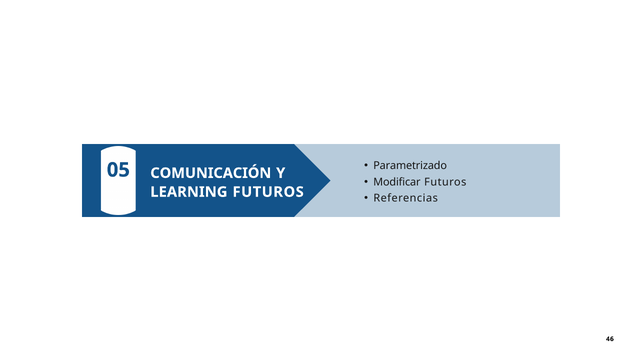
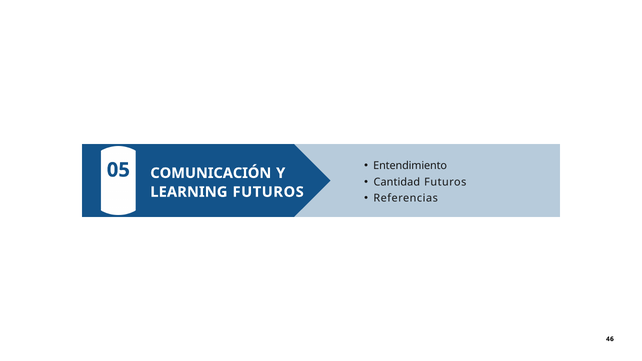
Parametrizado: Parametrizado -> Entendimiento (410, 166)
Modificar: Modificar -> Cantidad (397, 182)
